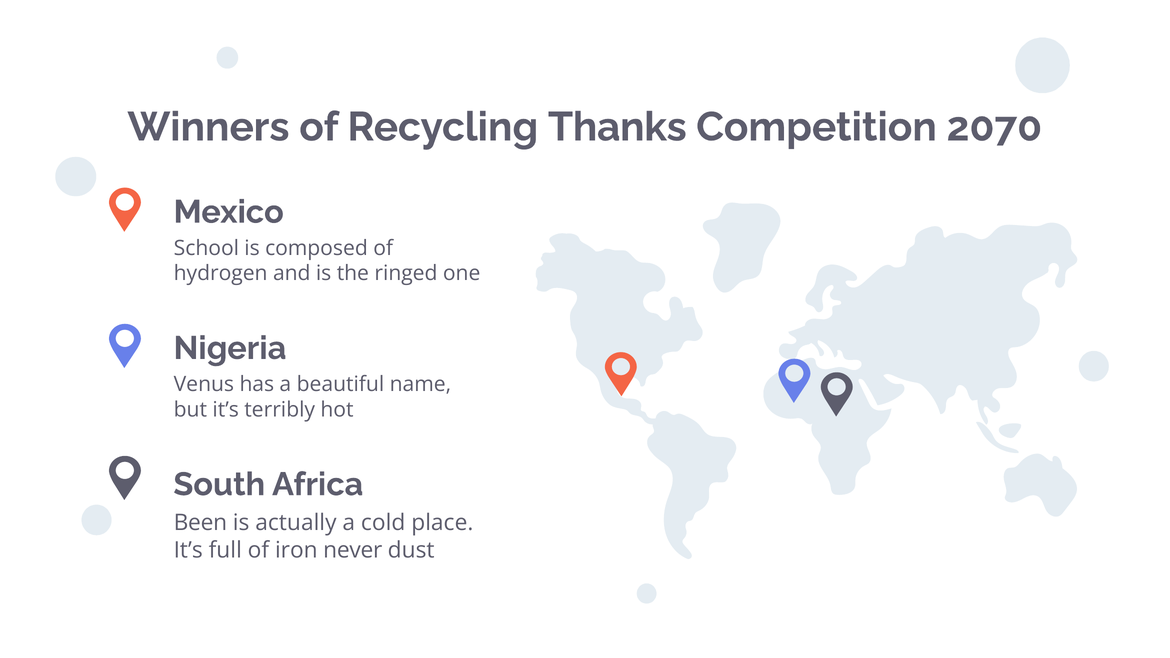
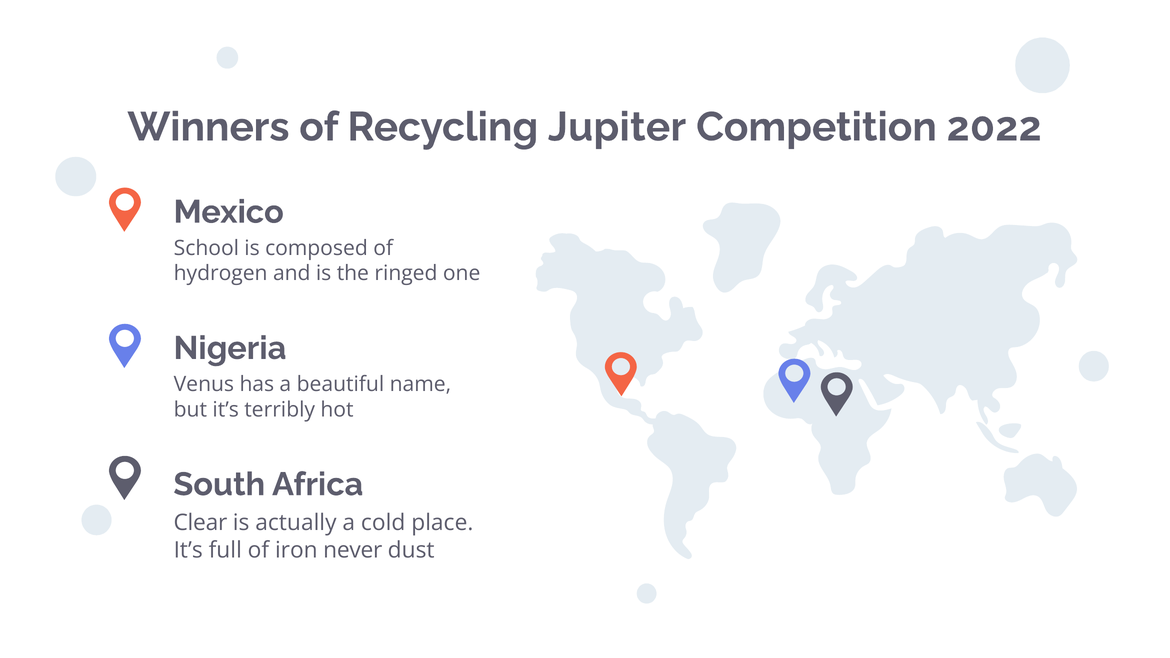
Thanks: Thanks -> Jupiter (617, 127)
2070: 2070 -> 2022 (994, 127)
Been: Been -> Clear (200, 523)
